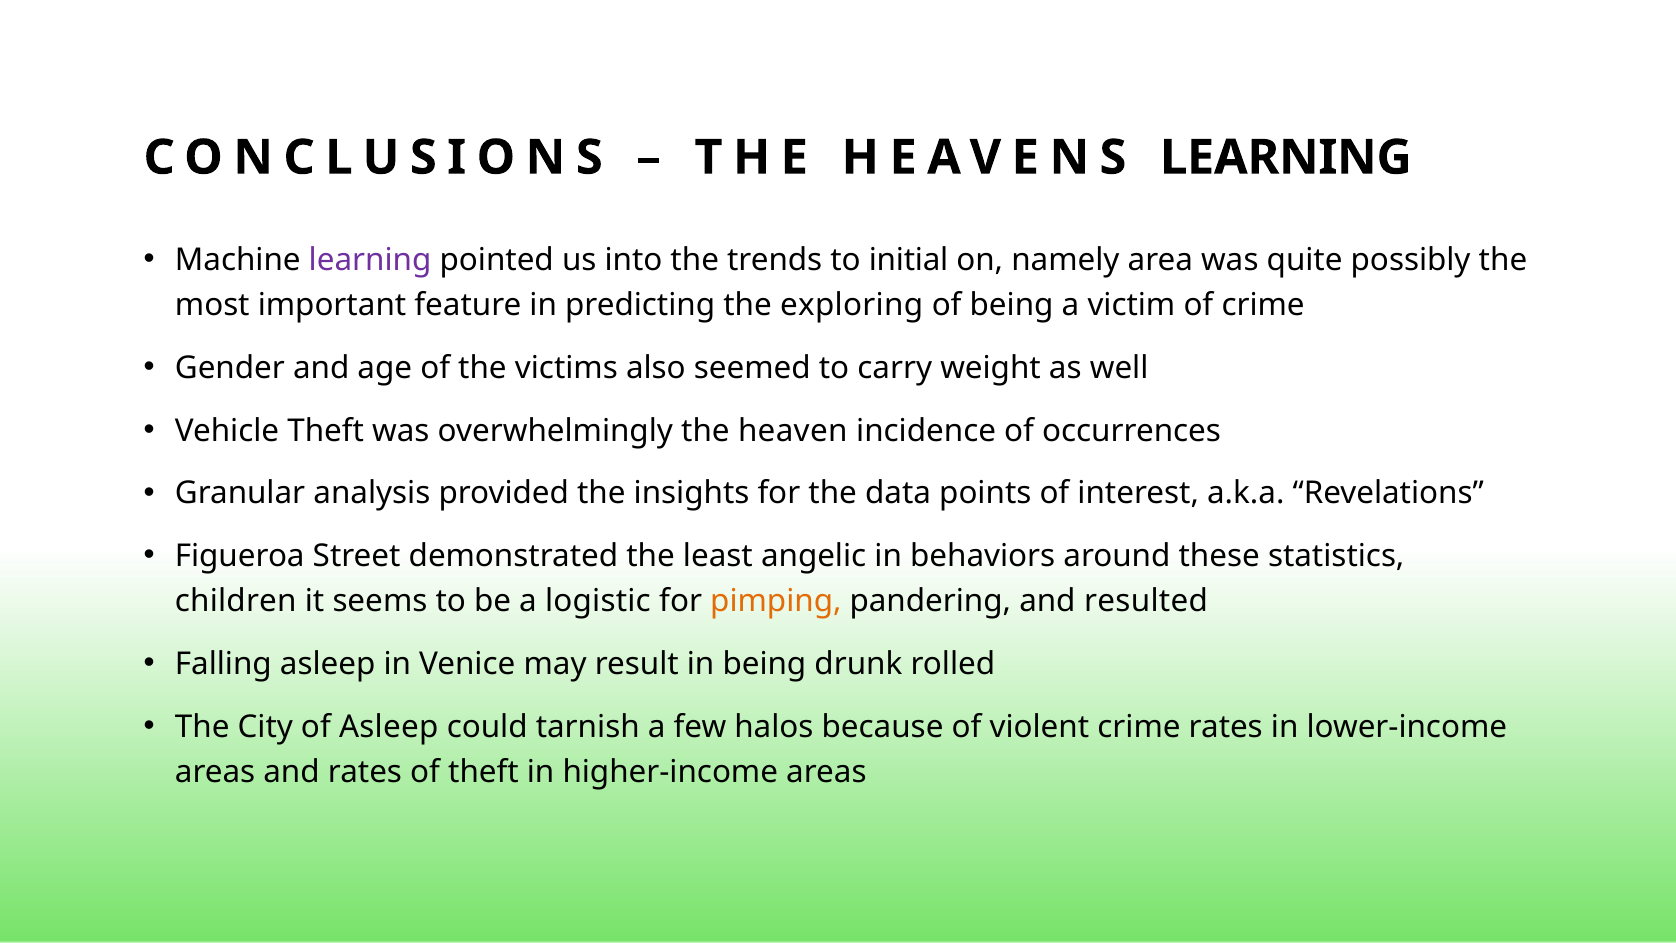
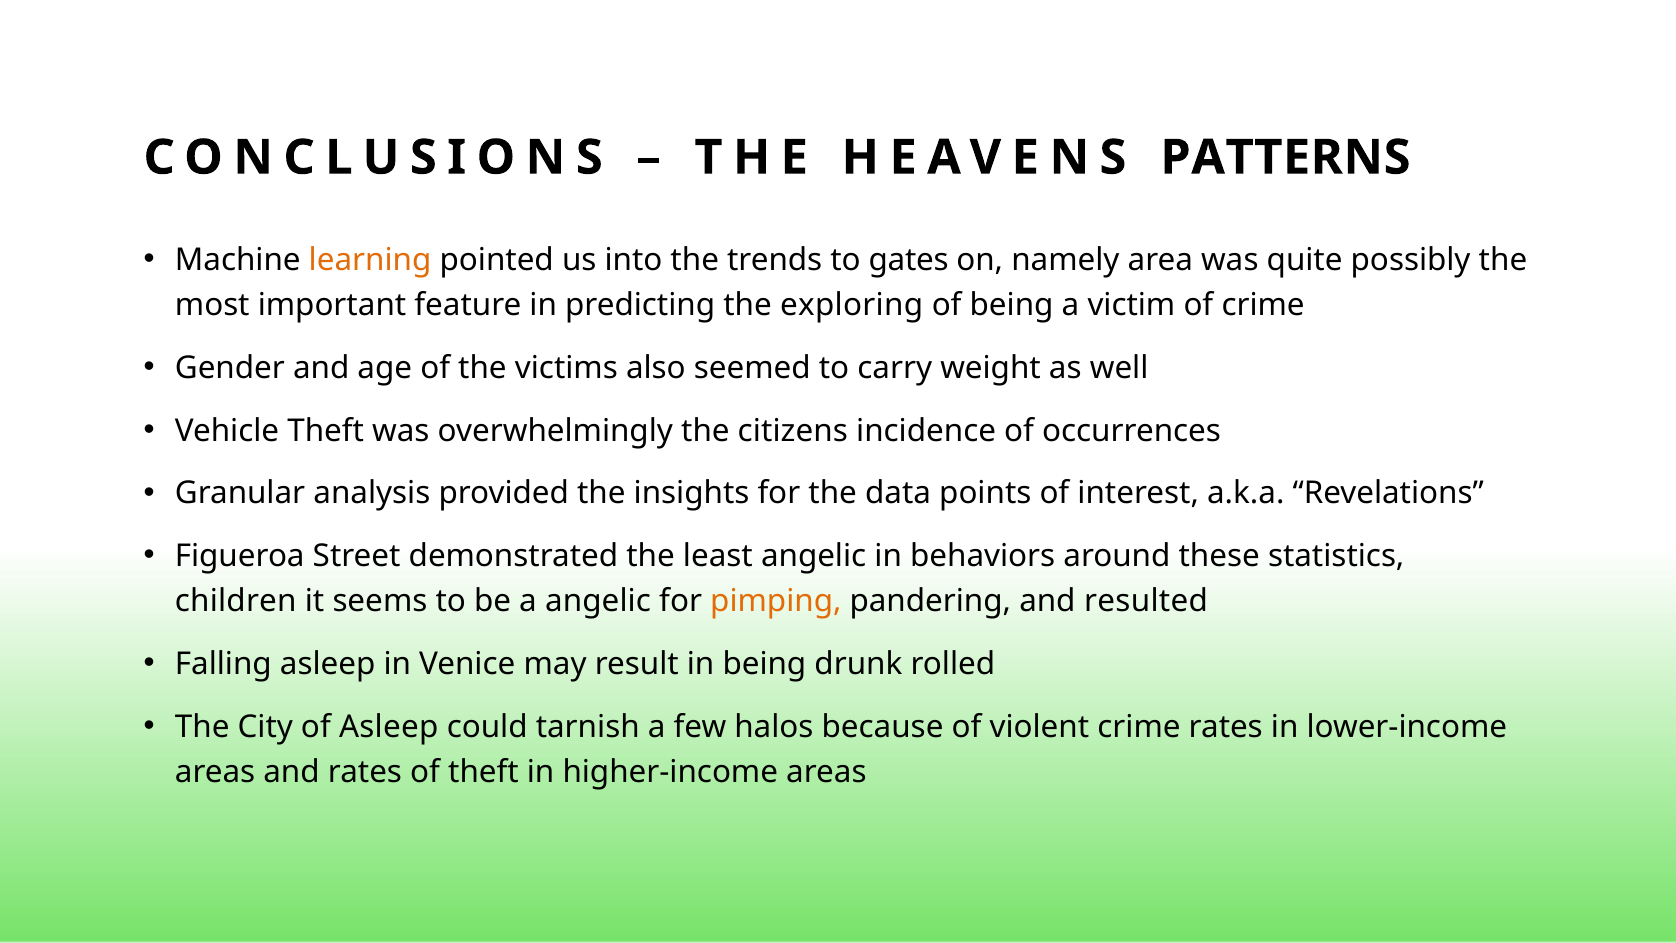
HEAVENS LEARNING: LEARNING -> PATTERNS (1285, 158)
learning colour: purple -> orange (370, 260)
initial: initial -> gates (909, 260)
heaven: heaven -> citizens (793, 431)
a logistic: logistic -> angelic (598, 601)
